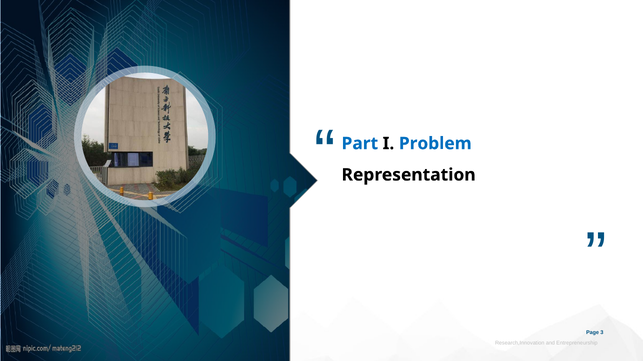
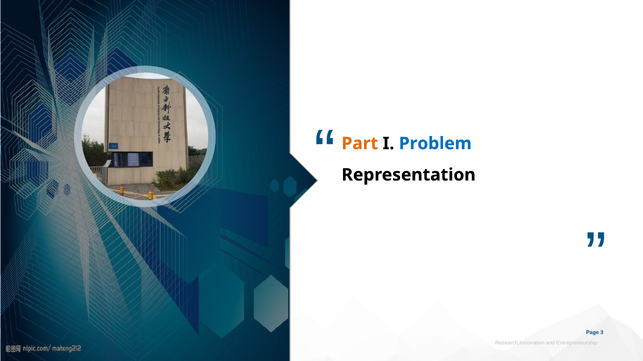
Part colour: blue -> orange (360, 144)
